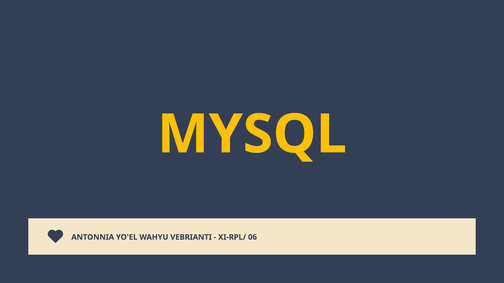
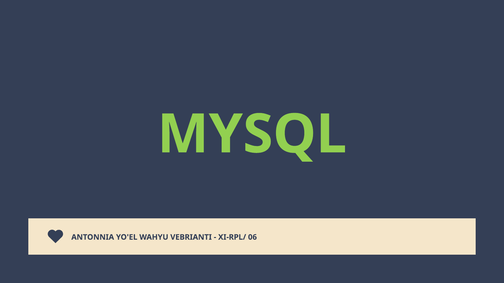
MYSQL colour: yellow -> light green (252, 135)
